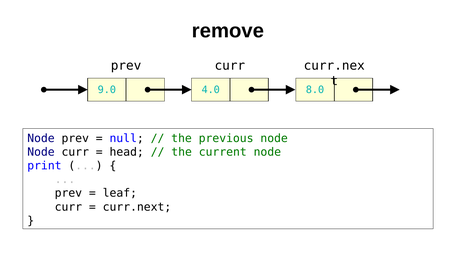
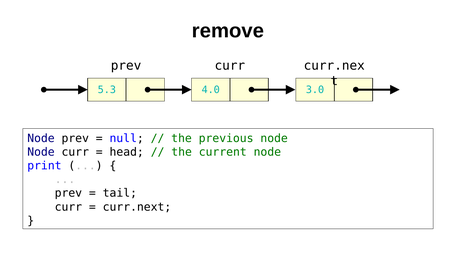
9.0: 9.0 -> 5.3 (107, 90)
8.0: 8.0 -> 3.0 (315, 90)
leaf: leaf -> tail (120, 193)
